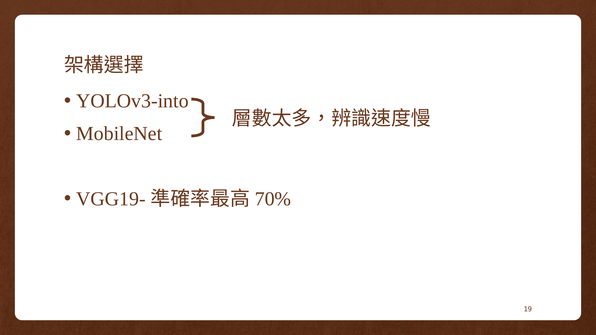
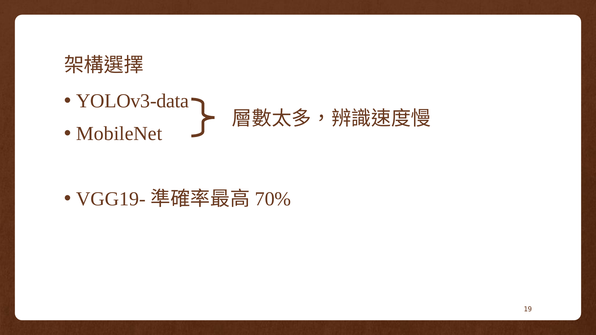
YOLOv3-into: YOLOv3-into -> YOLOv3-data (133, 101)
